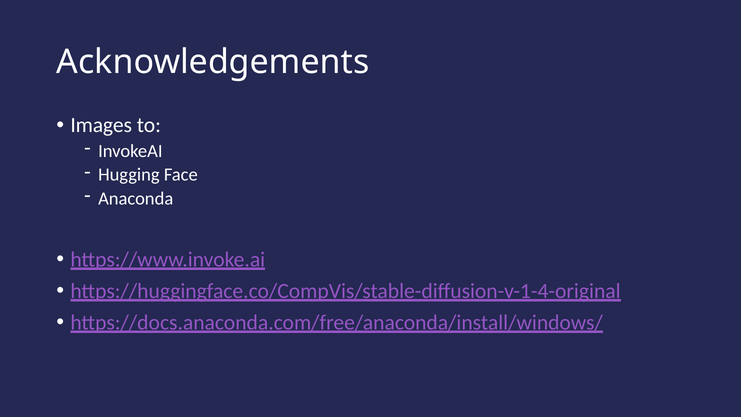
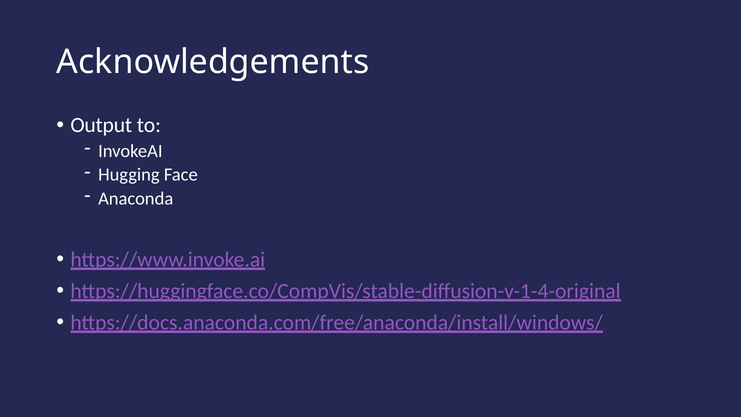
Images: Images -> Output (101, 125)
